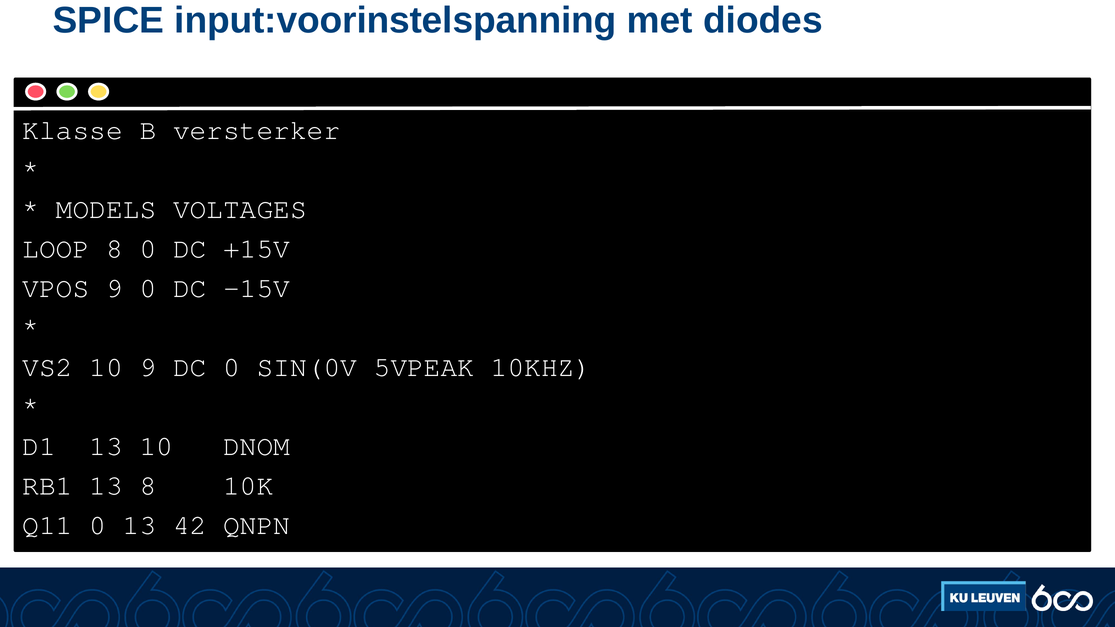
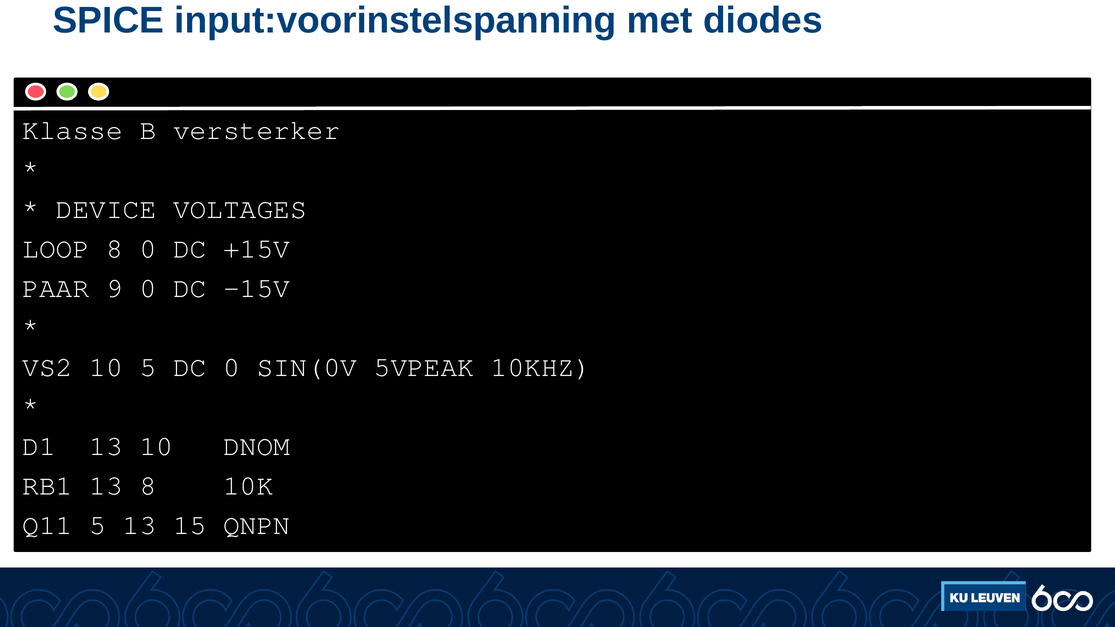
MODELS: MODELS -> DEVICE (106, 209)
VPOS: VPOS -> PAAR (56, 288)
10 9: 9 -> 5 (148, 367)
Q11 0: 0 -> 5 (98, 525)
42: 42 -> 15 (190, 525)
